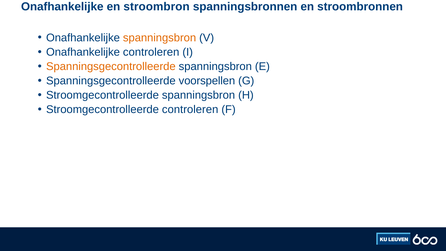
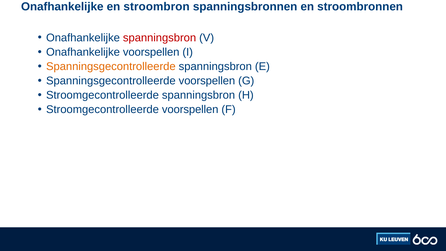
spanningsbron colour: orange -> red (160, 38)
Onafhankelijke controleren: controleren -> voorspellen (151, 52)
Stroomgecontrolleerde controleren: controleren -> voorspellen (190, 110)
